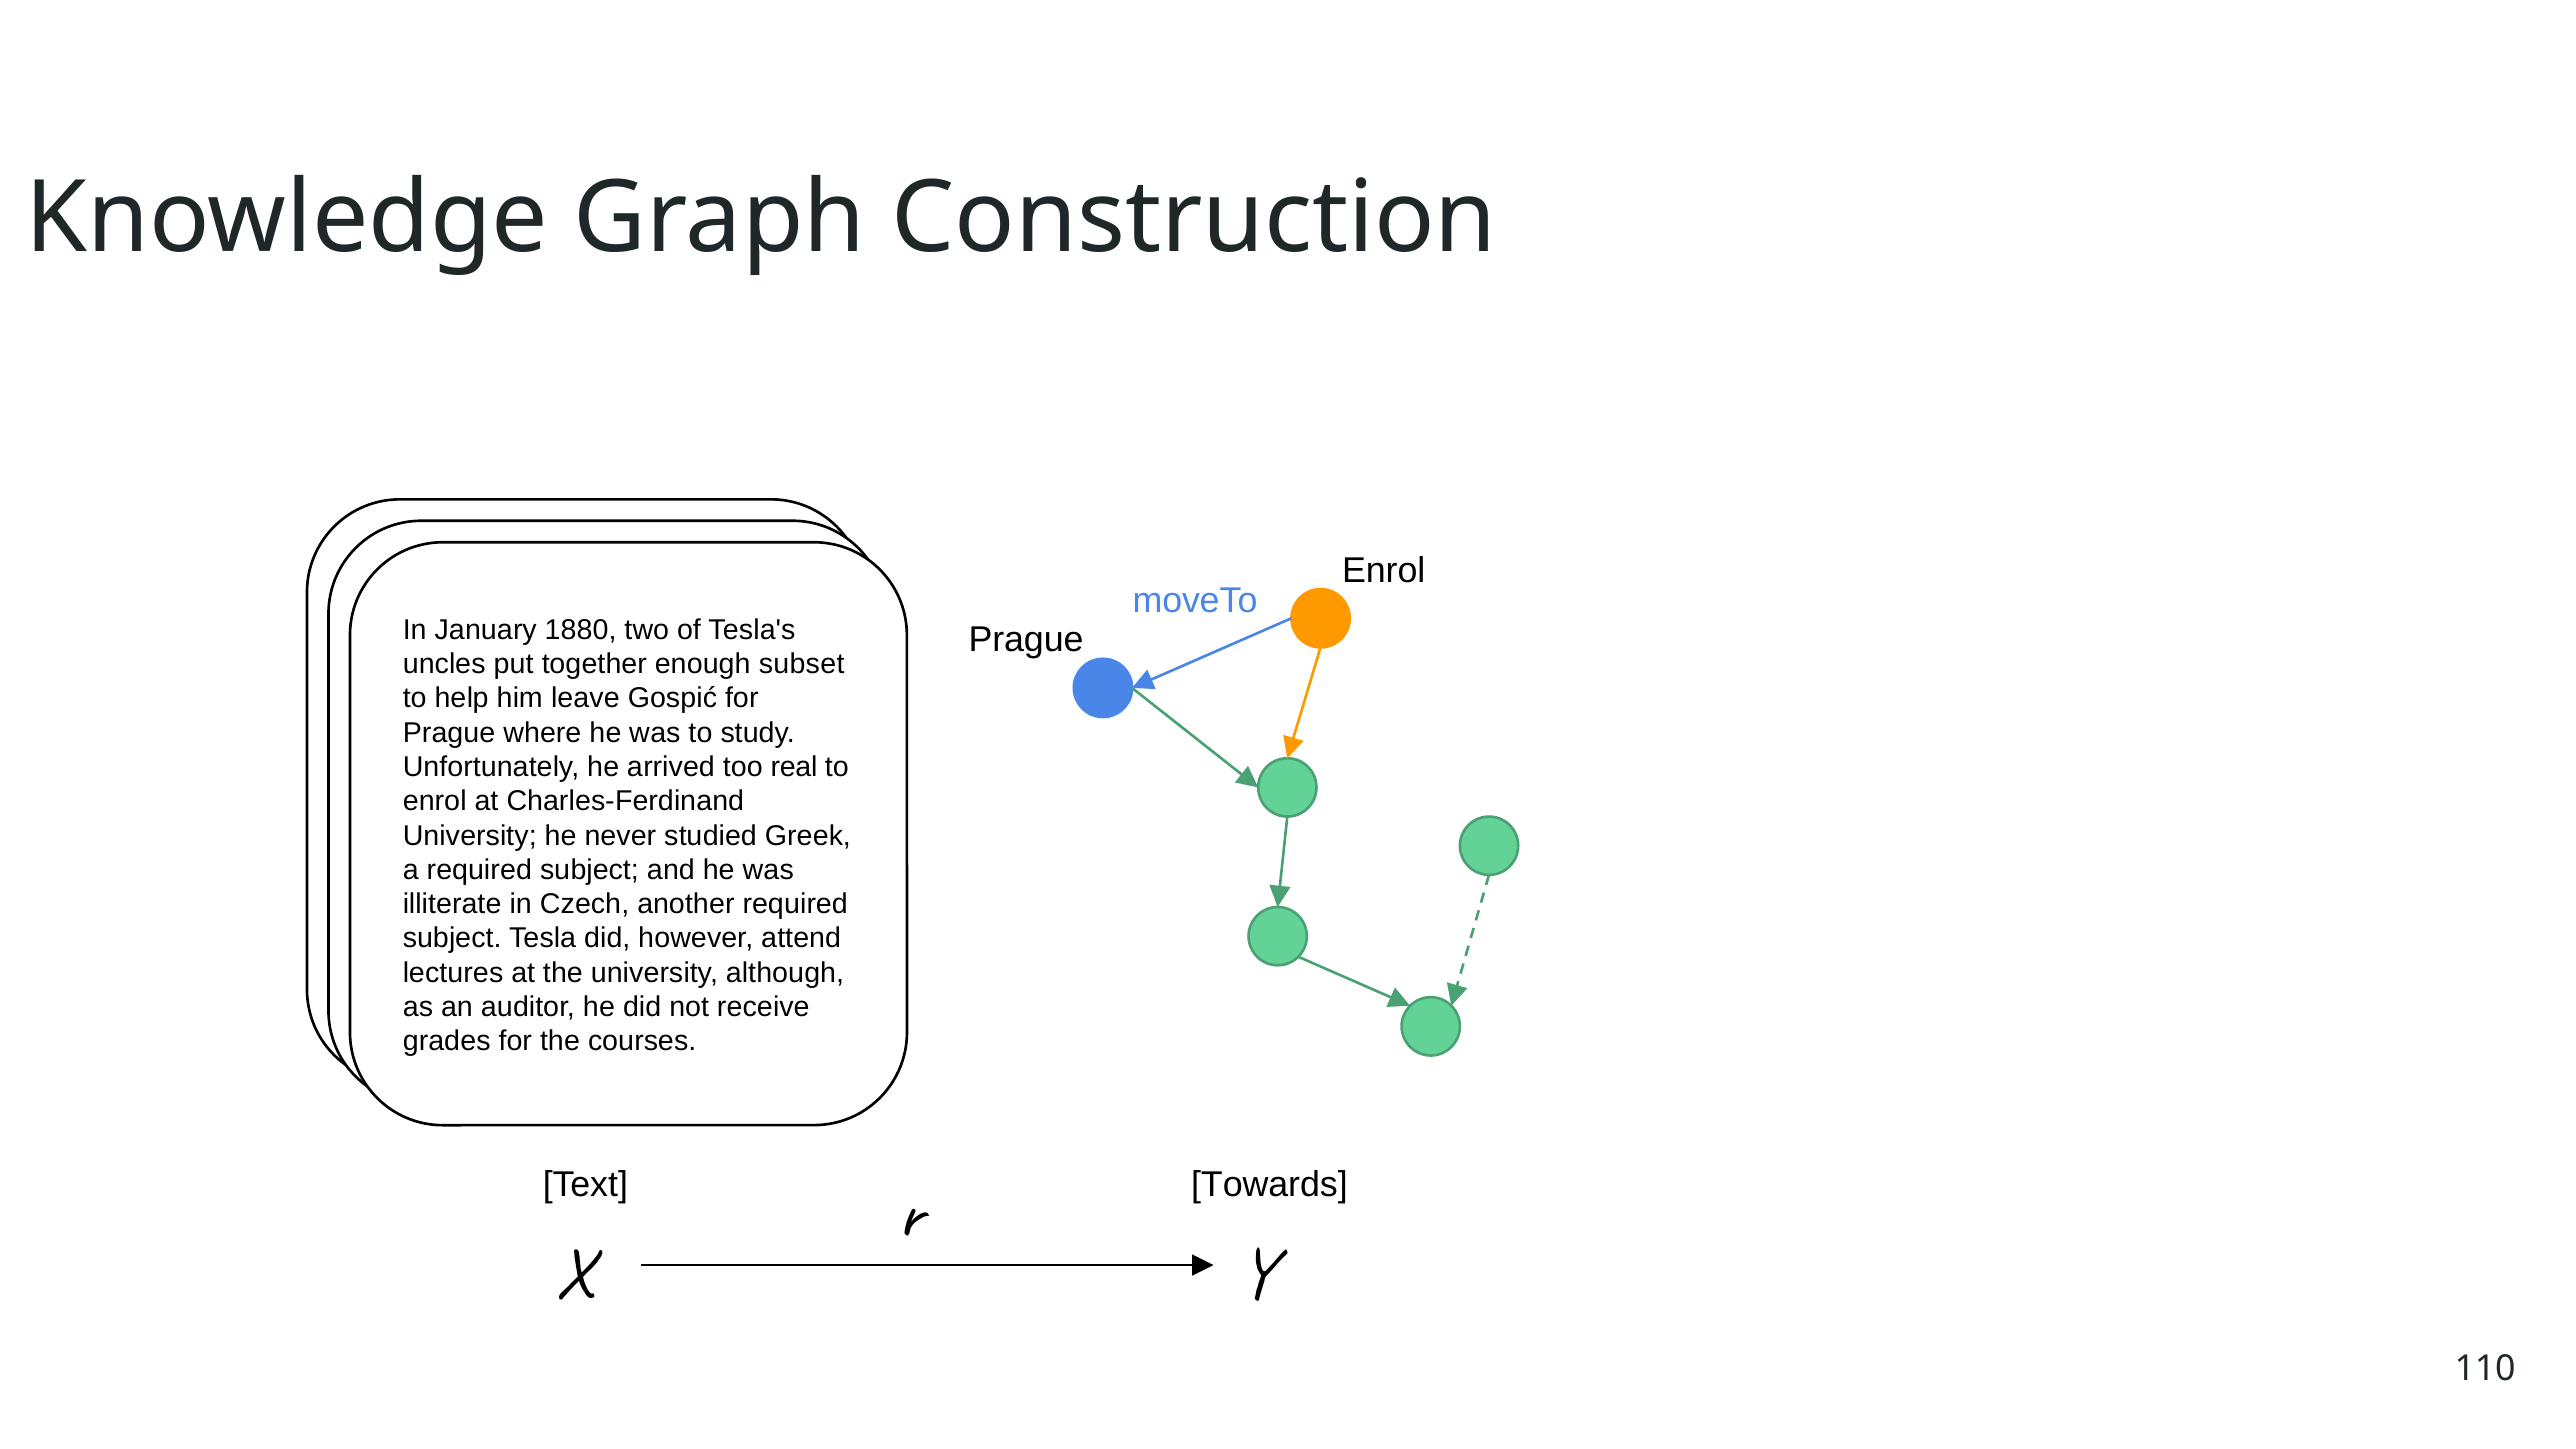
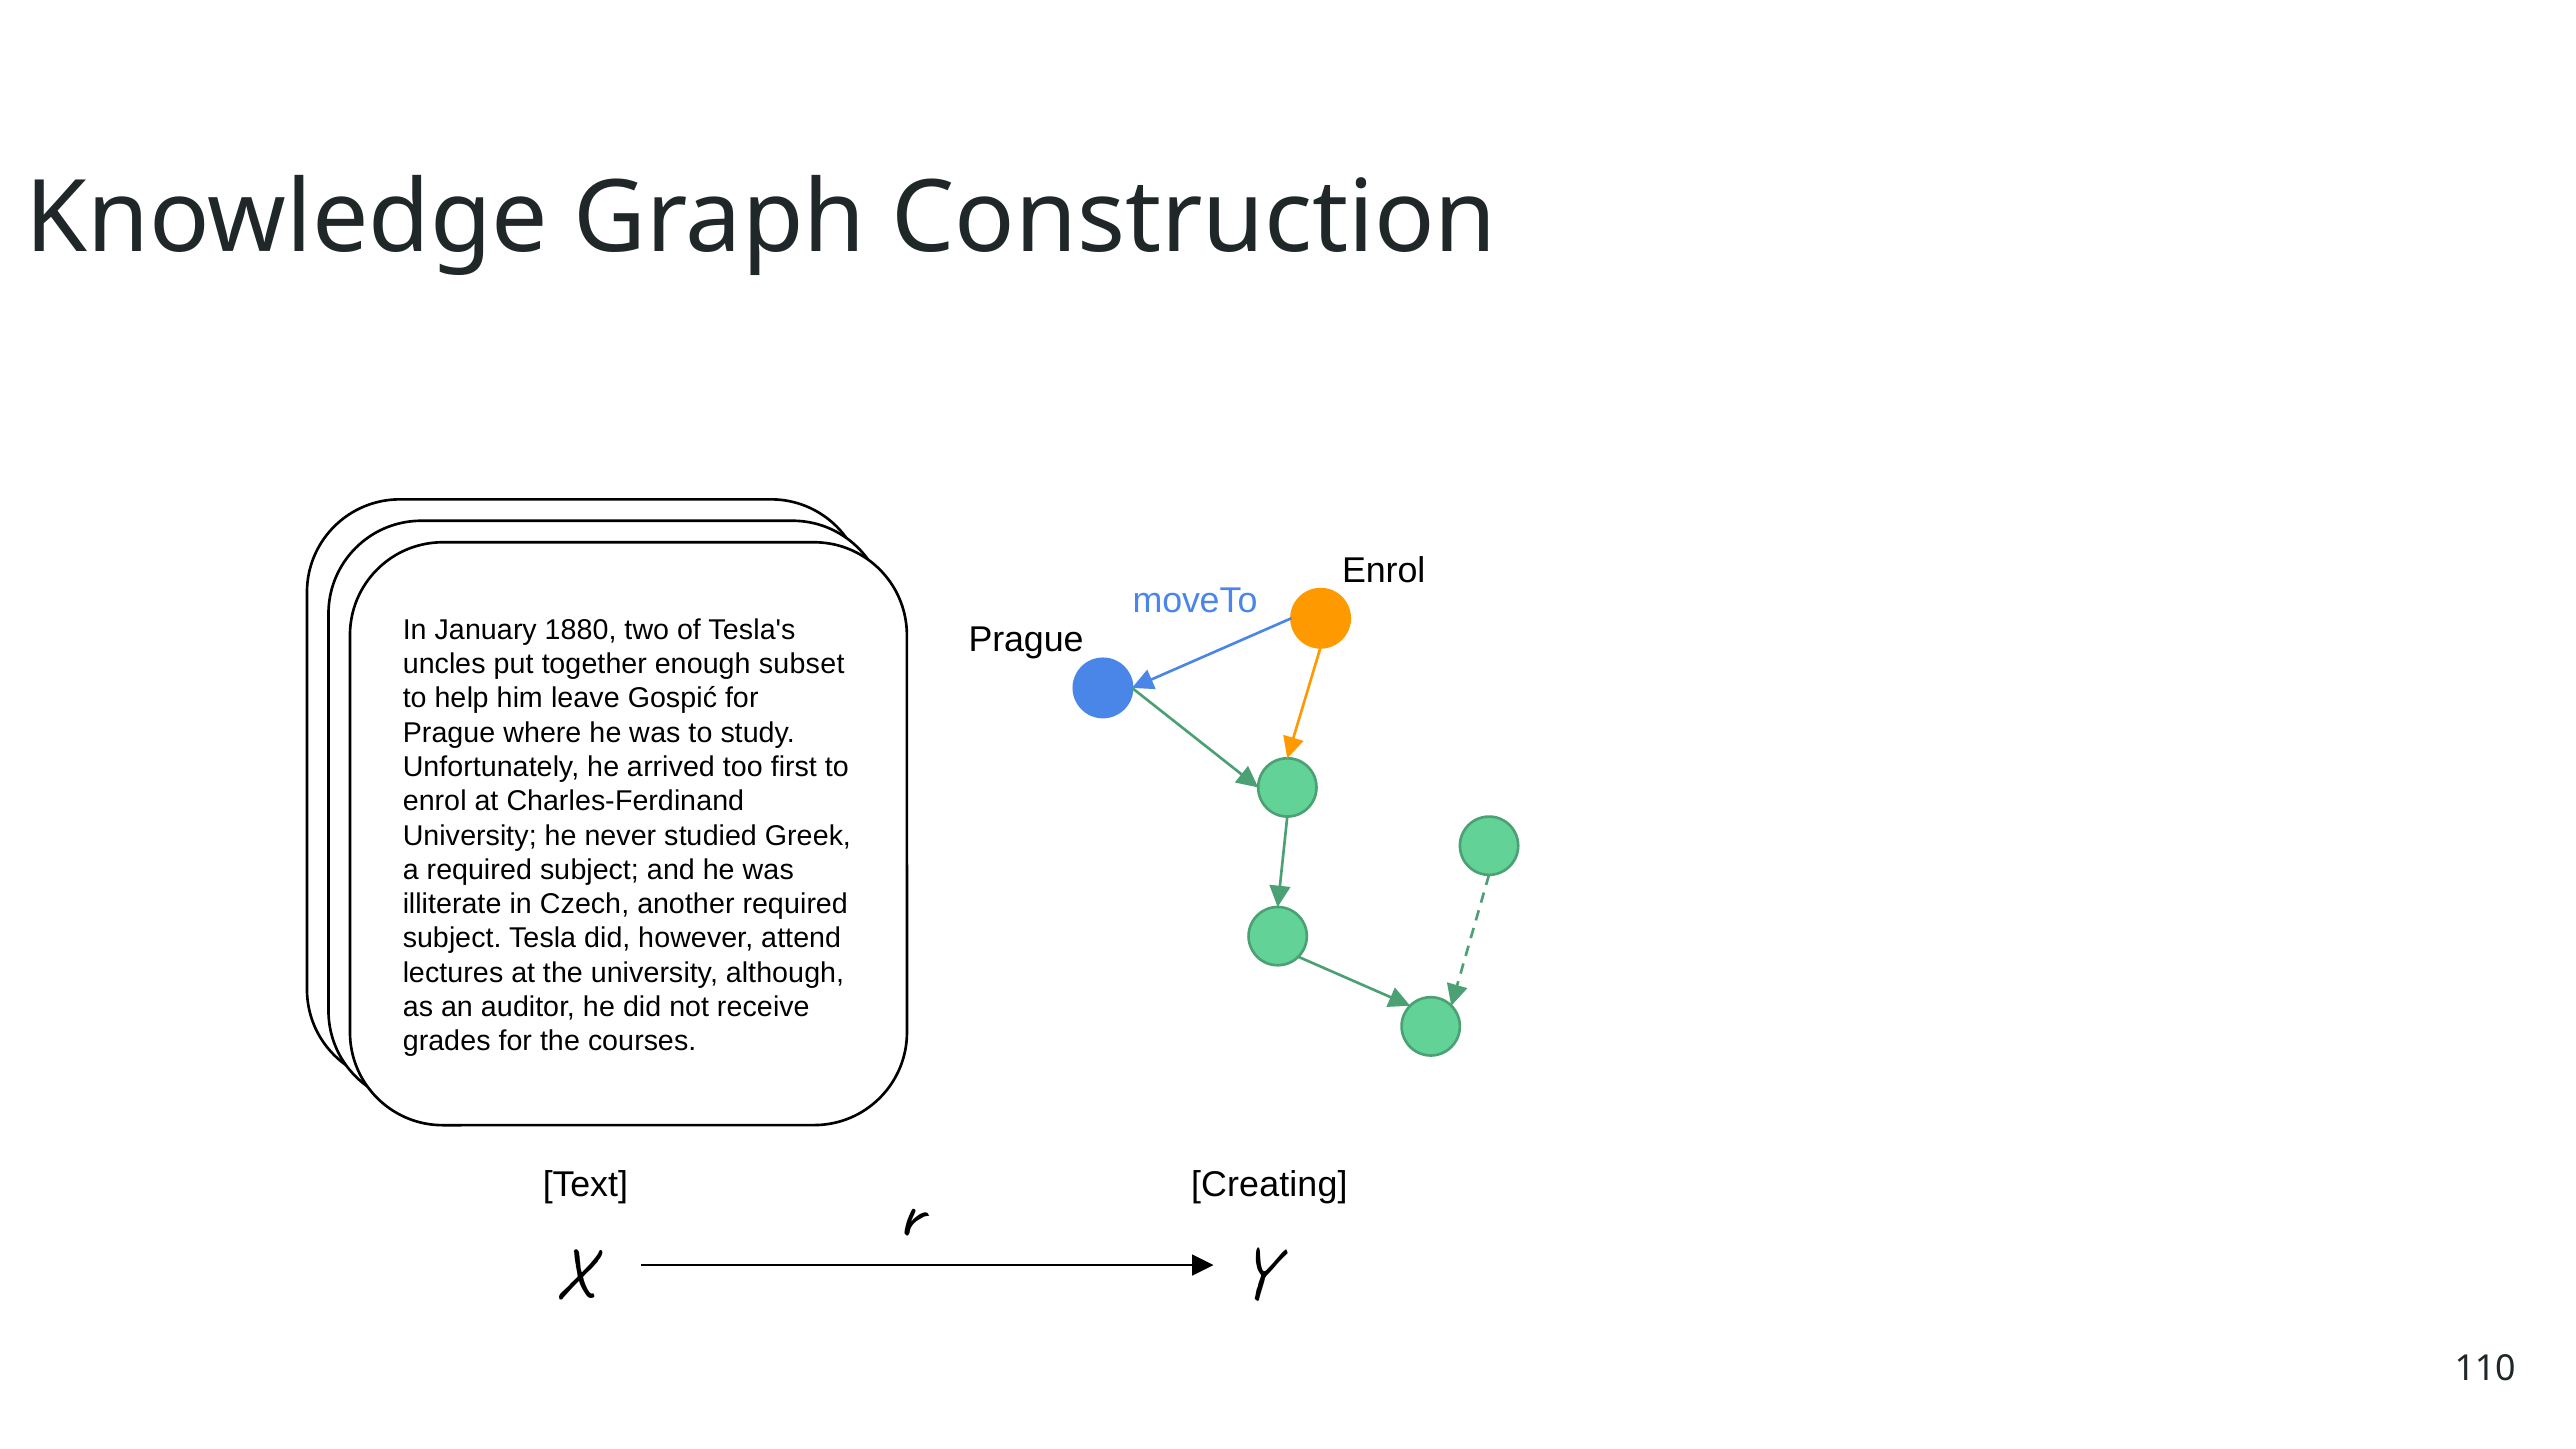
real: real -> first (794, 767)
Towards: Towards -> Creating (1269, 1185)
